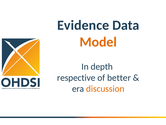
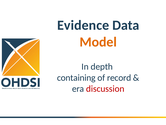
respective: respective -> containing (76, 77)
better: better -> record (119, 77)
discussion colour: orange -> red (105, 88)
